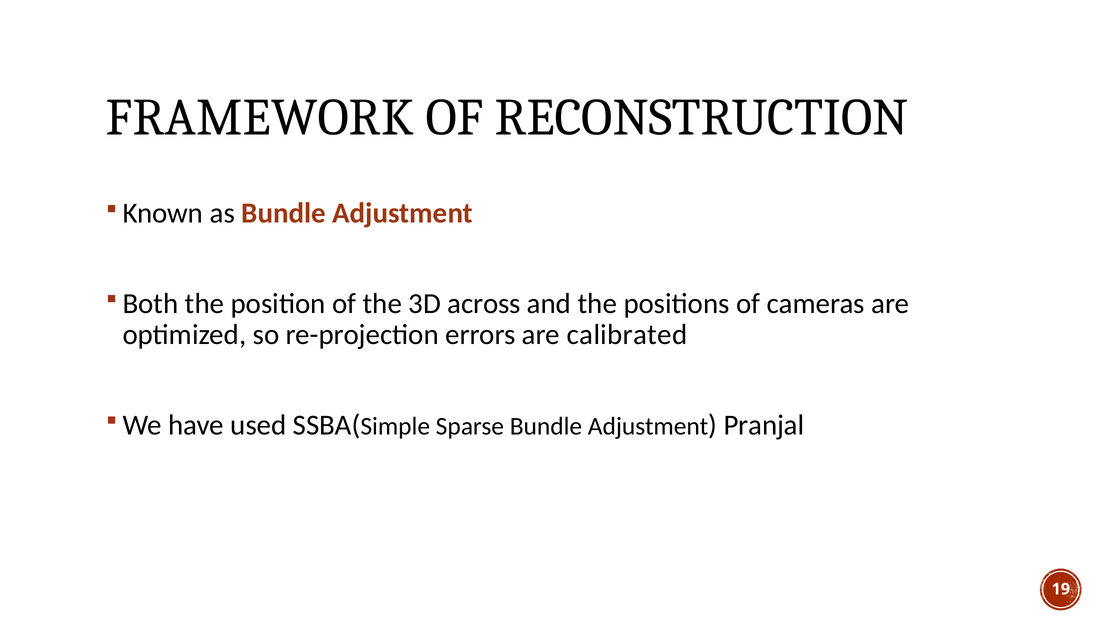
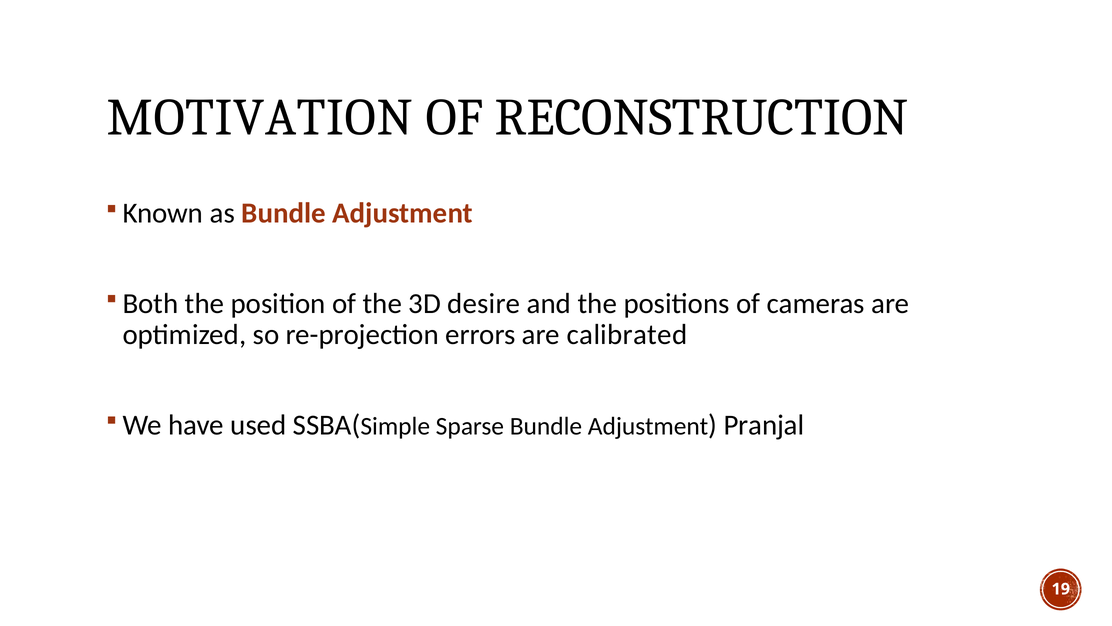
FRAMEWORK: FRAMEWORK -> MOTIVATION (260, 117)
across: across -> desire (484, 303)
